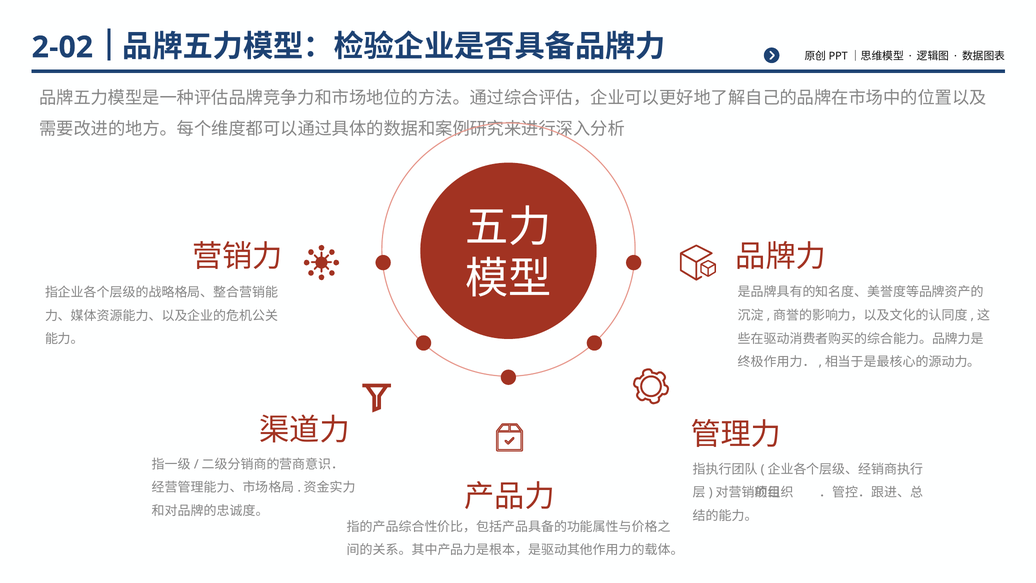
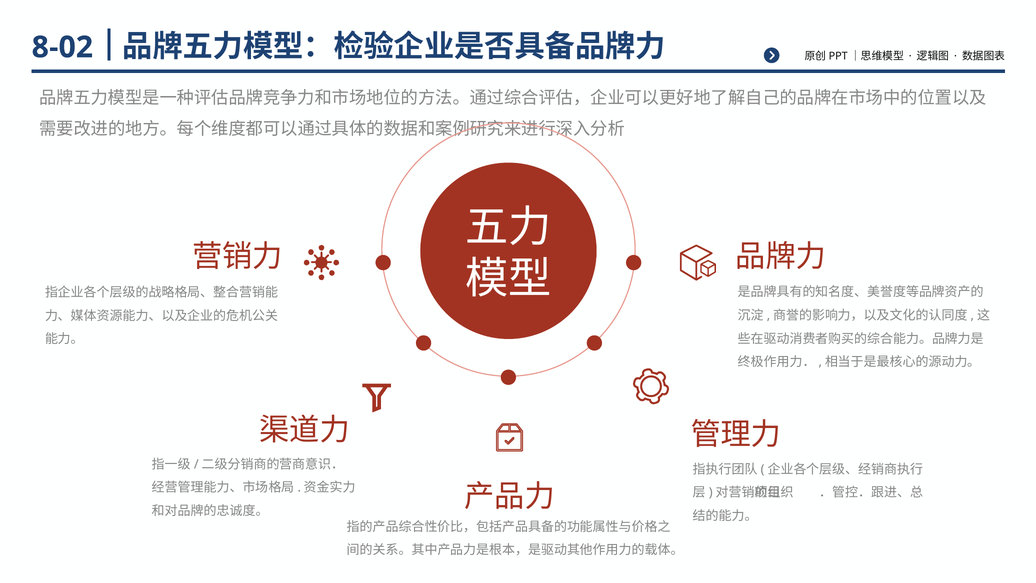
2-02: 2-02 -> 8-02 (62, 47)
